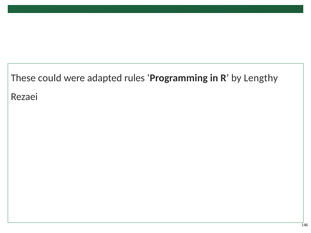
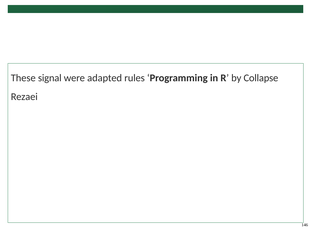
could: could -> signal (50, 78)
Lengthy: Lengthy -> Collapse (261, 78)
